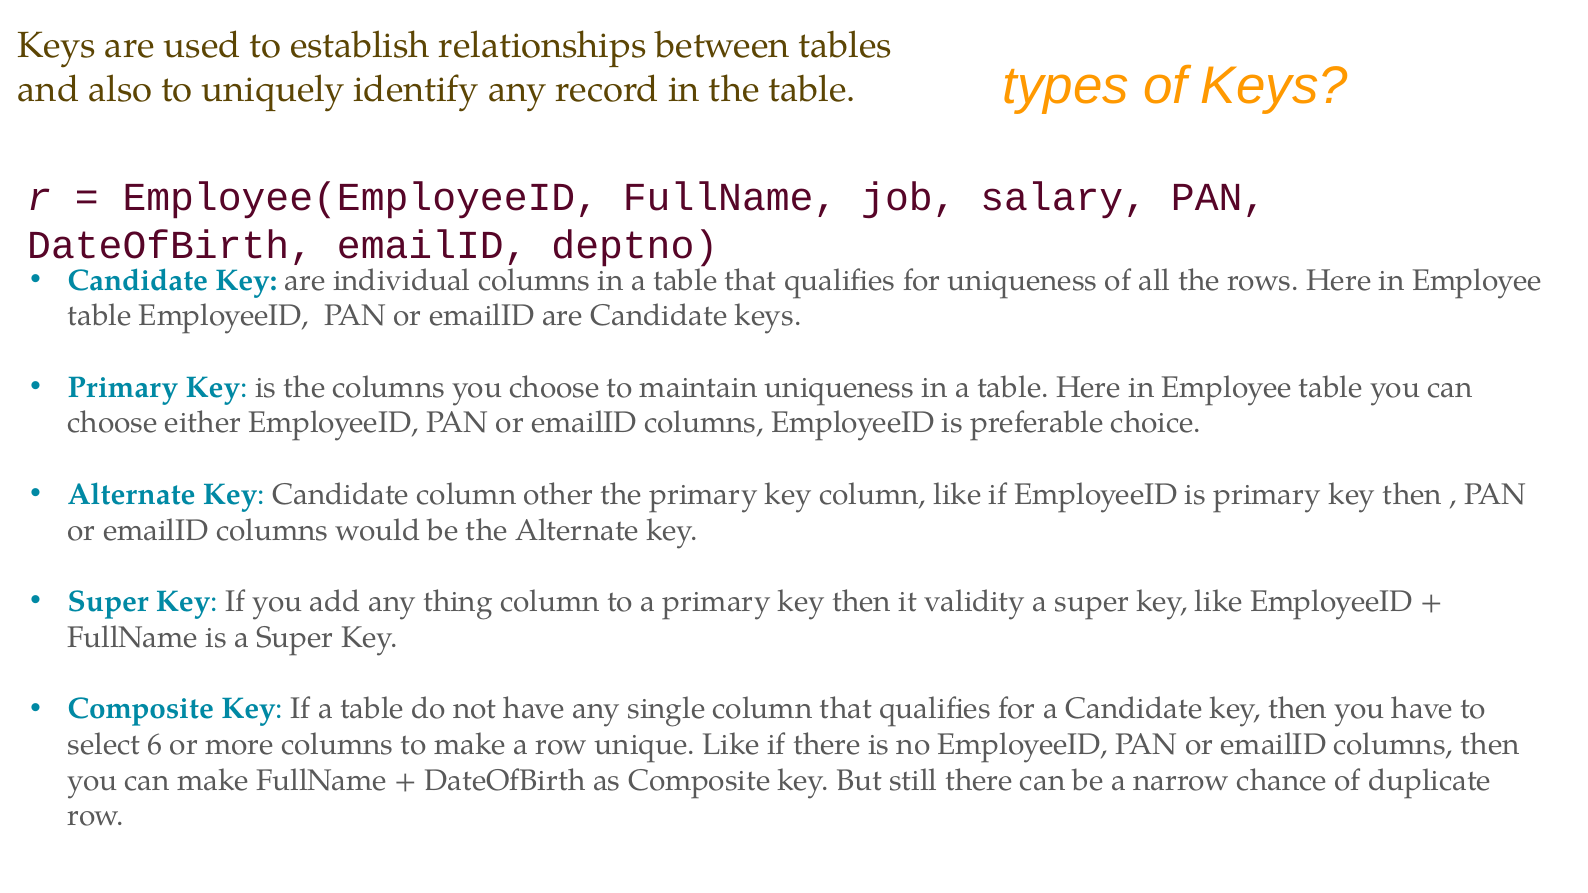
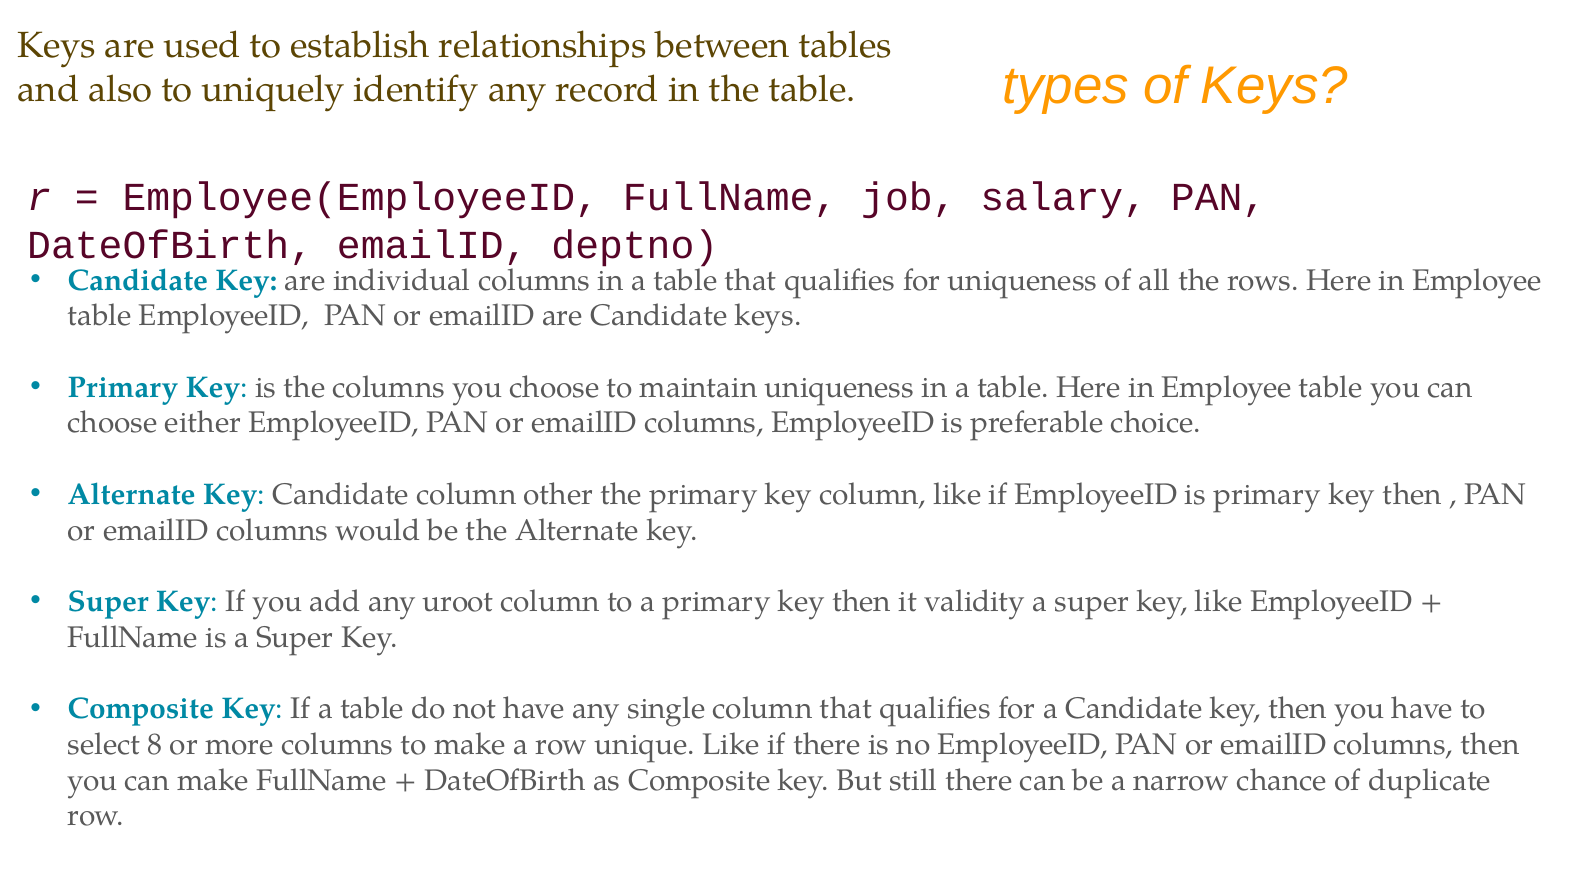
thing: thing -> uroot (458, 602)
6: 6 -> 8 (155, 745)
